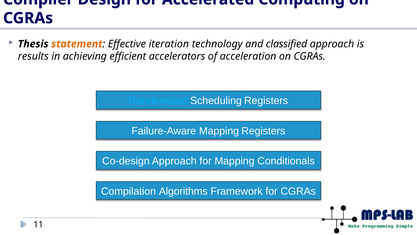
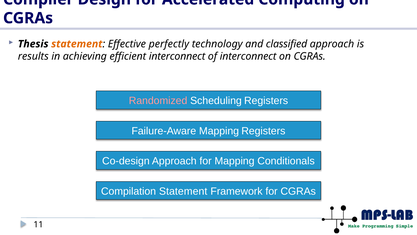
iteration: iteration -> perfectly (169, 44)
efficient accelerators: accelerators -> interconnect (177, 56)
of acceleration: acceleration -> interconnect (248, 56)
Randomized colour: light blue -> pink (158, 100)
Compilation Algorithms: Algorithms -> Statement (183, 191)
